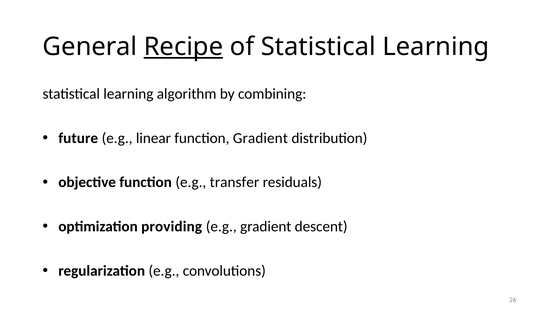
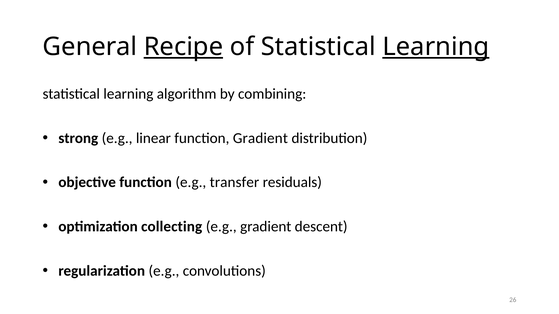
Learning underline: none -> present (436, 47)
future: future -> strong (78, 138)
providing: providing -> collecting (172, 227)
